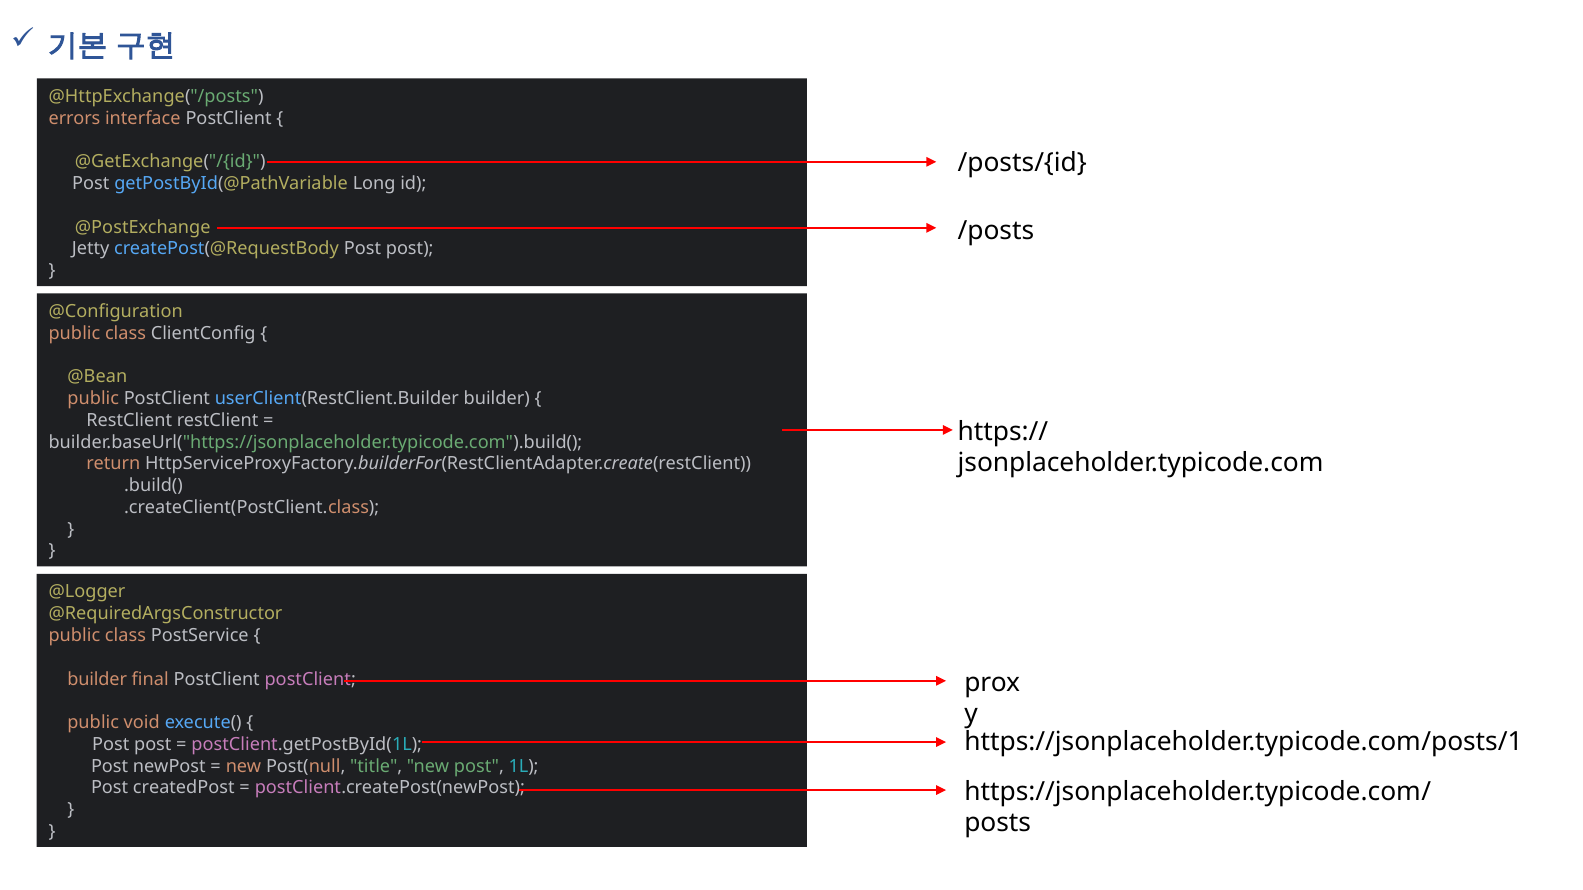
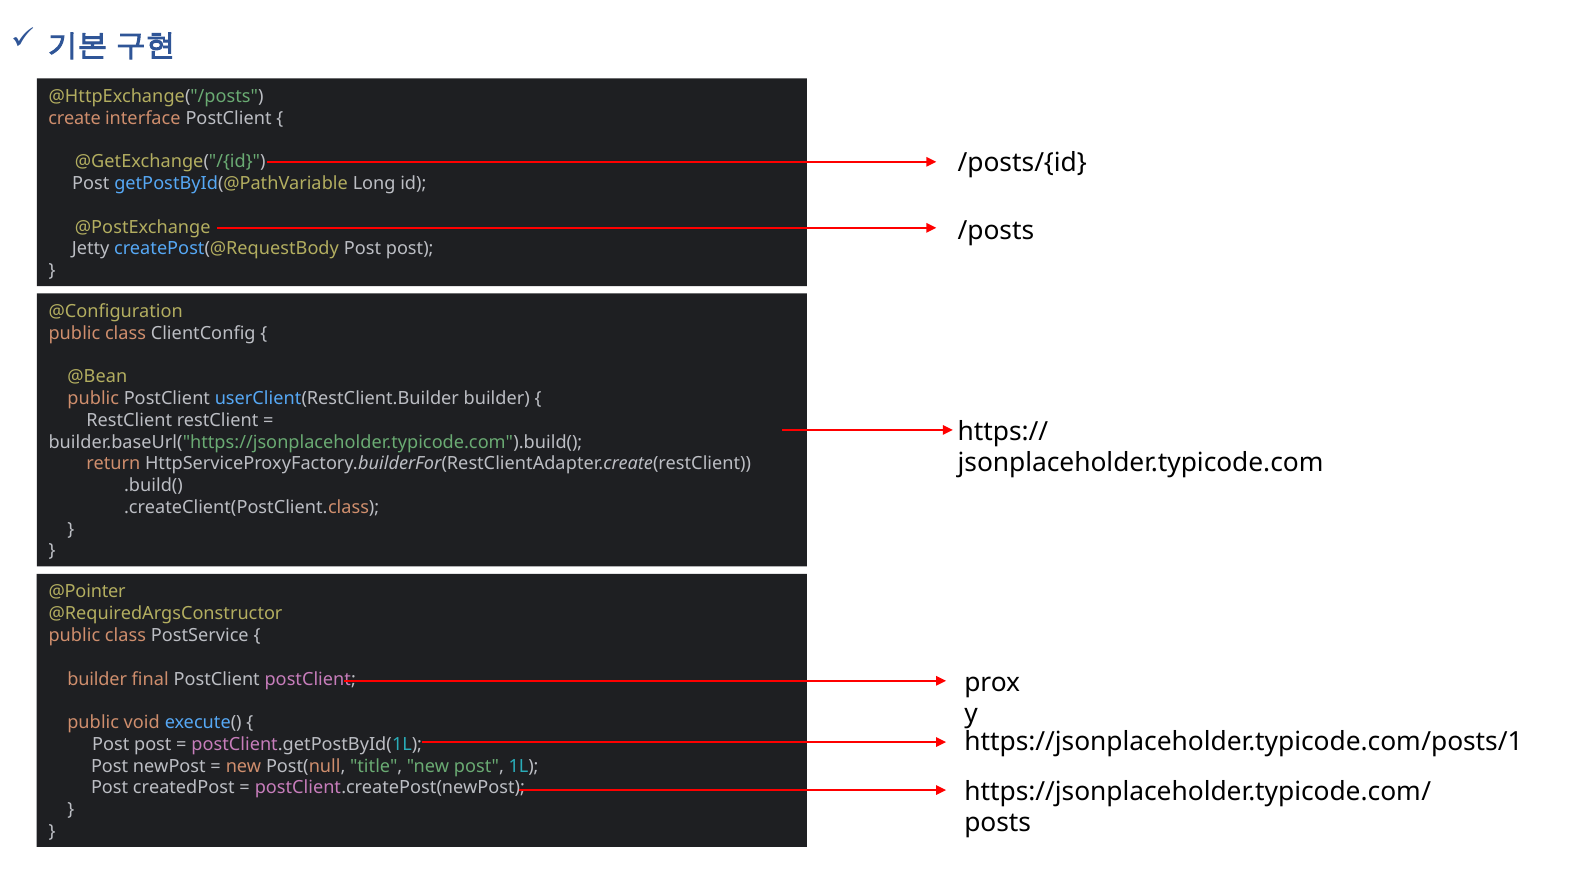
errors: errors -> create (75, 118)
@Logger: @Logger -> @Pointer (87, 592)
